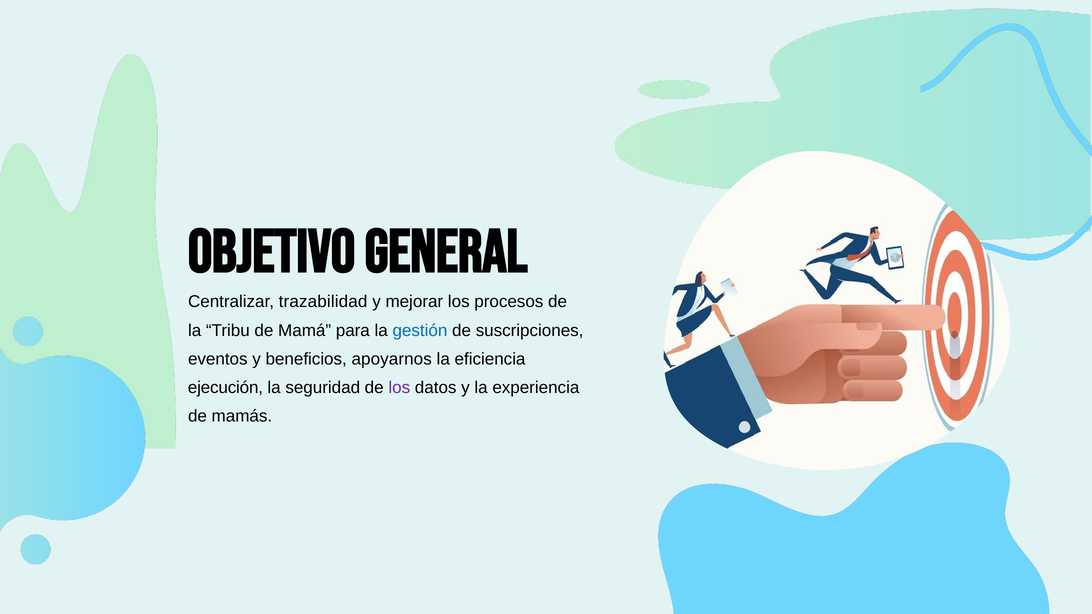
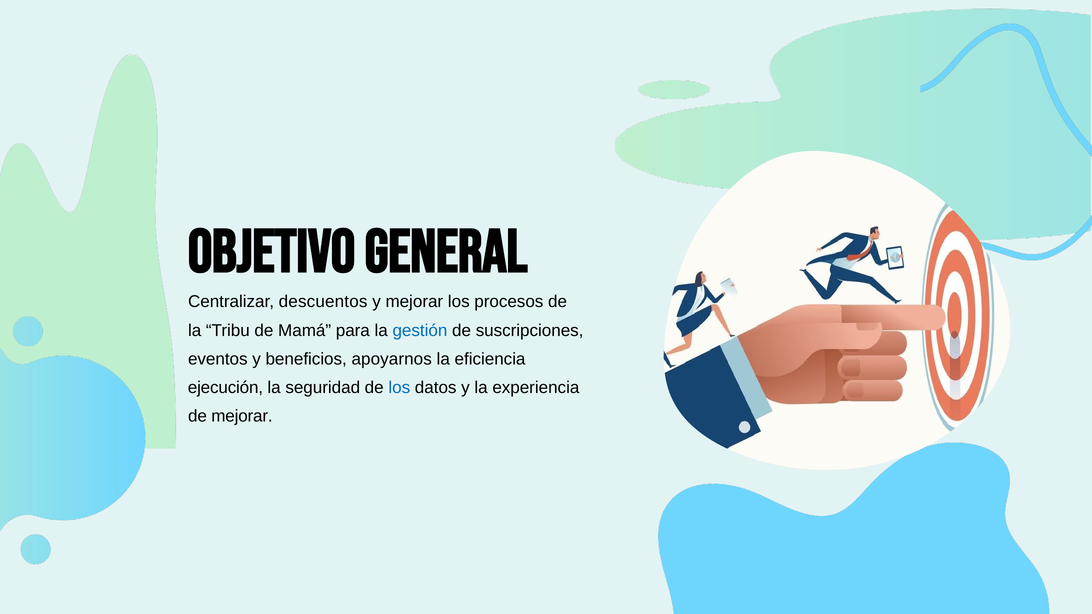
trazabilidad: trazabilidad -> descuentos (323, 302)
los colour: purple -> blue (399, 388)
de mamás: mamás -> mejorar (242, 416)
